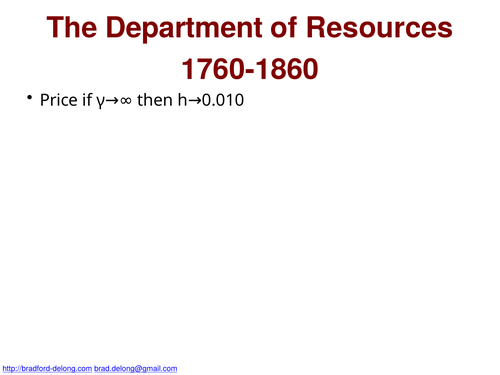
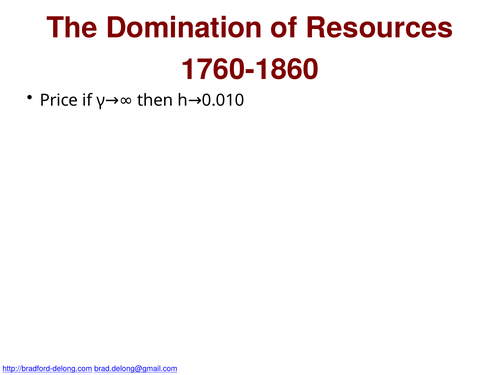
Department: Department -> Domination (184, 28)
